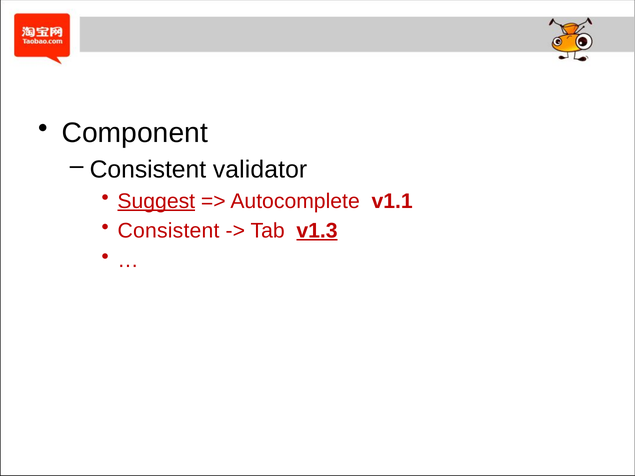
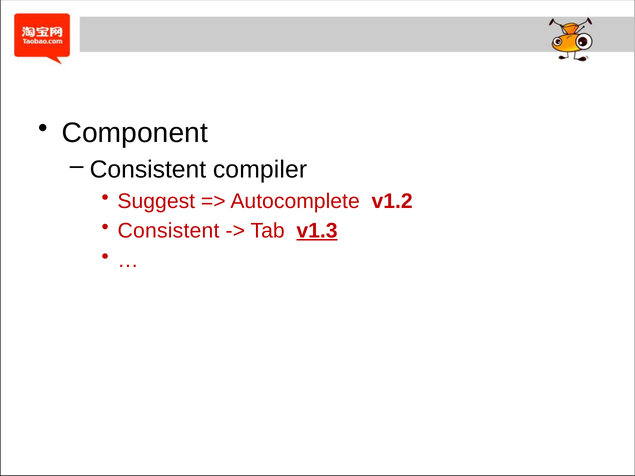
validator: validator -> compiler (260, 170)
Suggest underline: present -> none (156, 201)
v1.1: v1.1 -> v1.2 (392, 201)
